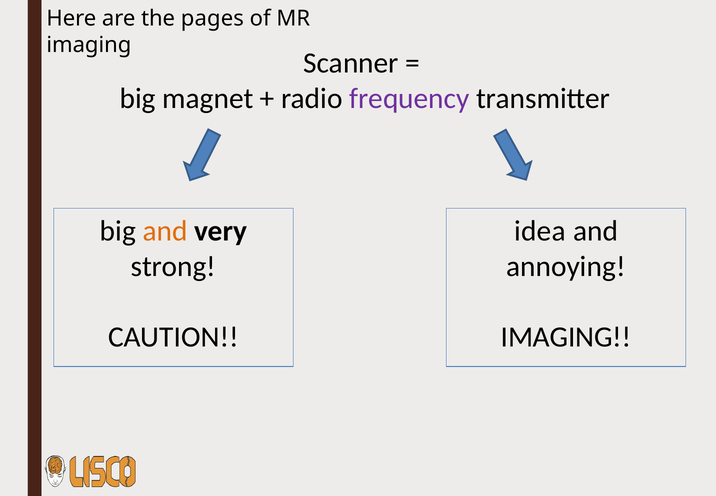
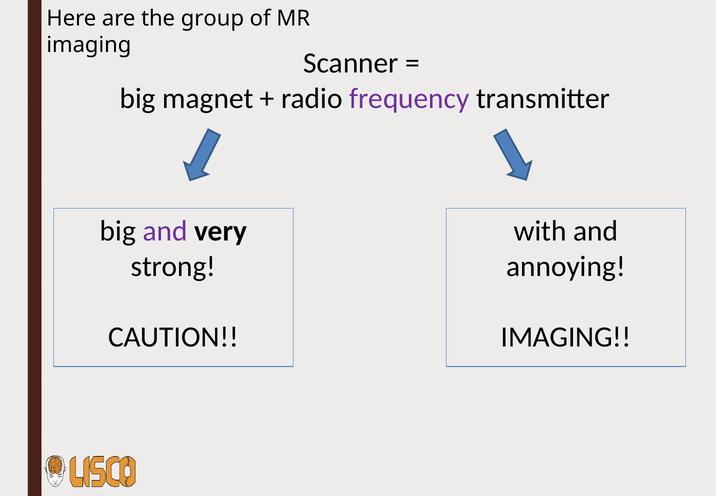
pages: pages -> group (212, 18)
and colour: orange -> purple (165, 231)
idea: idea -> with (540, 231)
